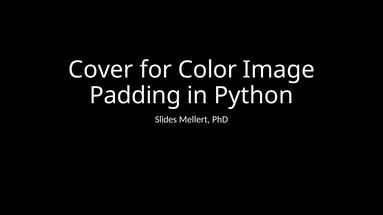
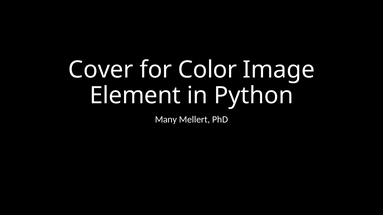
Padding: Padding -> Element (135, 96)
Slides: Slides -> Many (166, 120)
